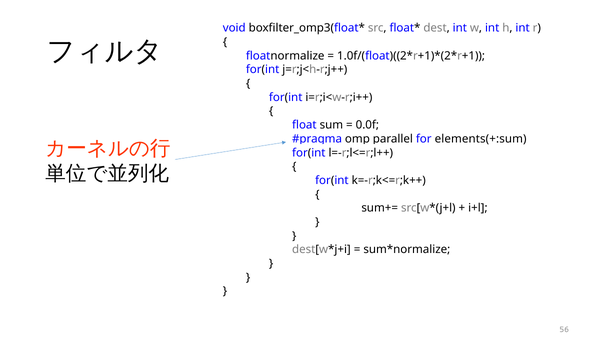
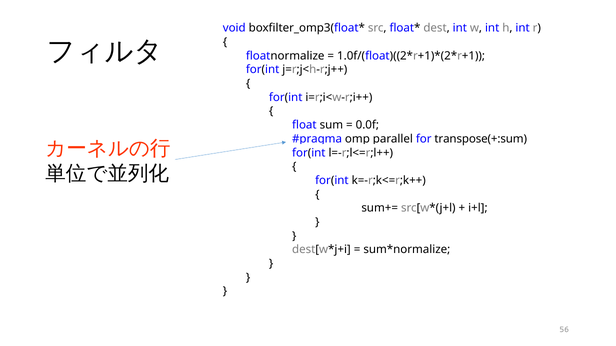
elements(+:sum: elements(+:sum -> transpose(+:sum (481, 139)
